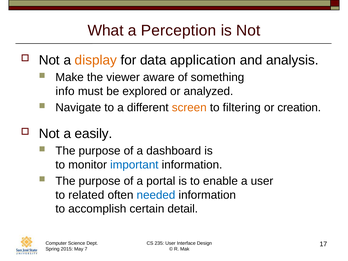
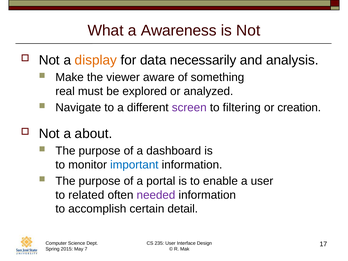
Perception: Perception -> Awareness (179, 31)
application: application -> necessarily (203, 60)
info: info -> real (65, 91)
screen colour: orange -> purple (189, 108)
easily: easily -> about (94, 134)
needed colour: blue -> purple (156, 195)
